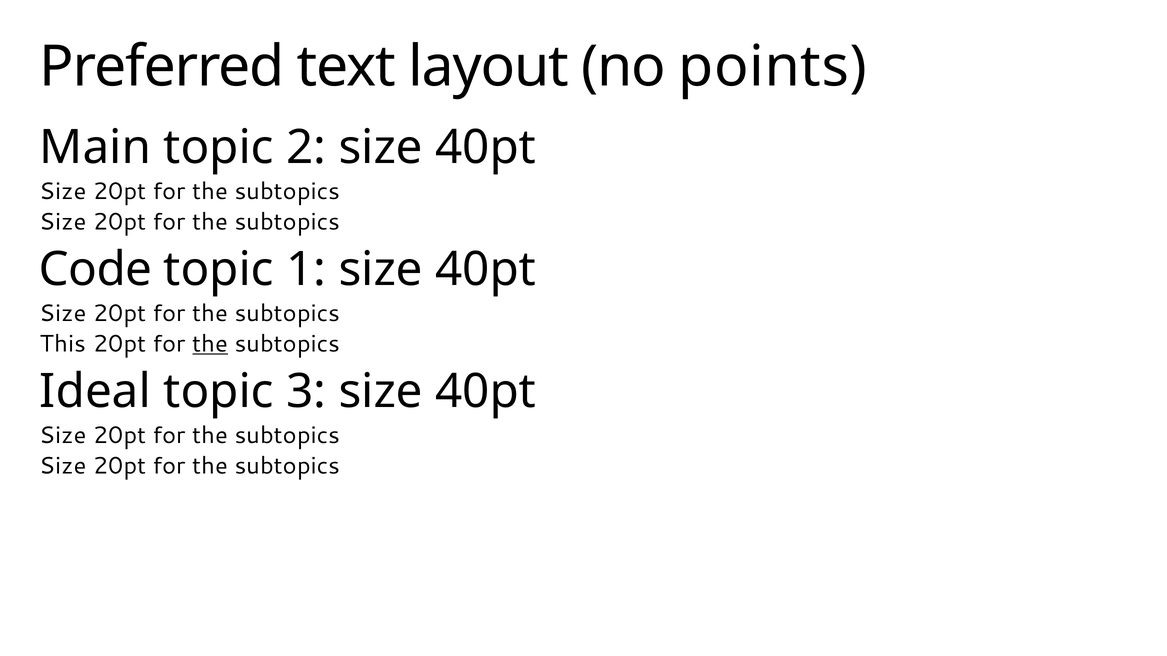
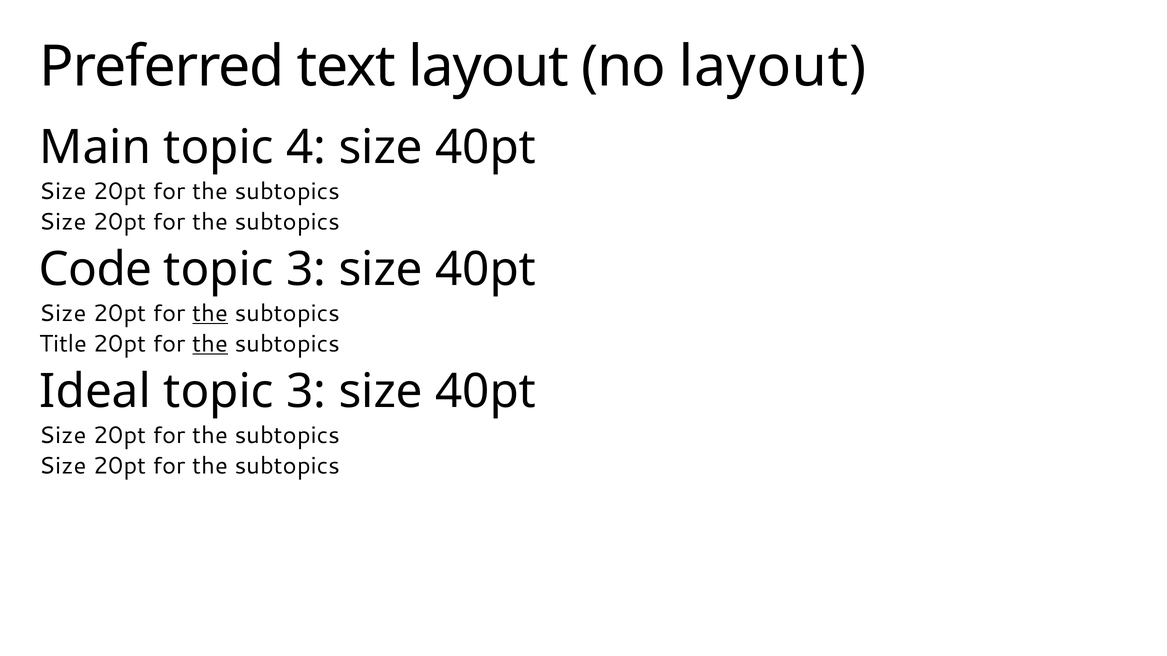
no points: points -> layout (773, 67)
2: 2 -> 4 (306, 148)
1: 1 -> 3 (306, 270)
the underline: none -> present (210, 313)
This: This -> Title (63, 344)
